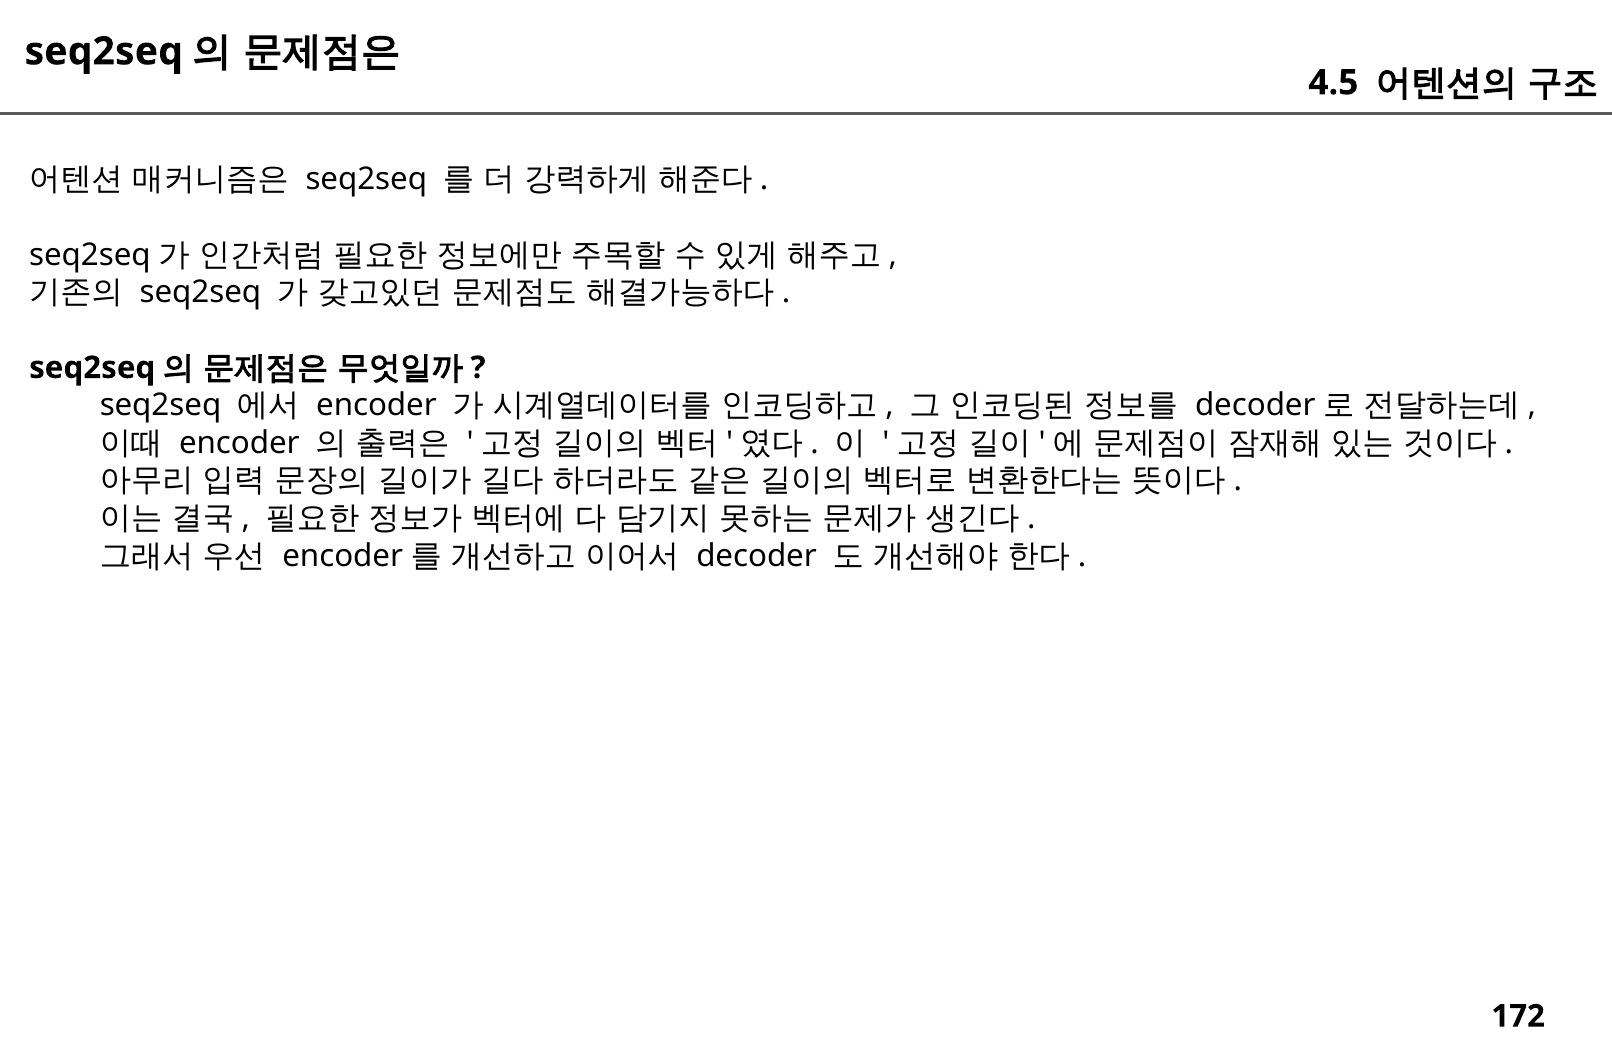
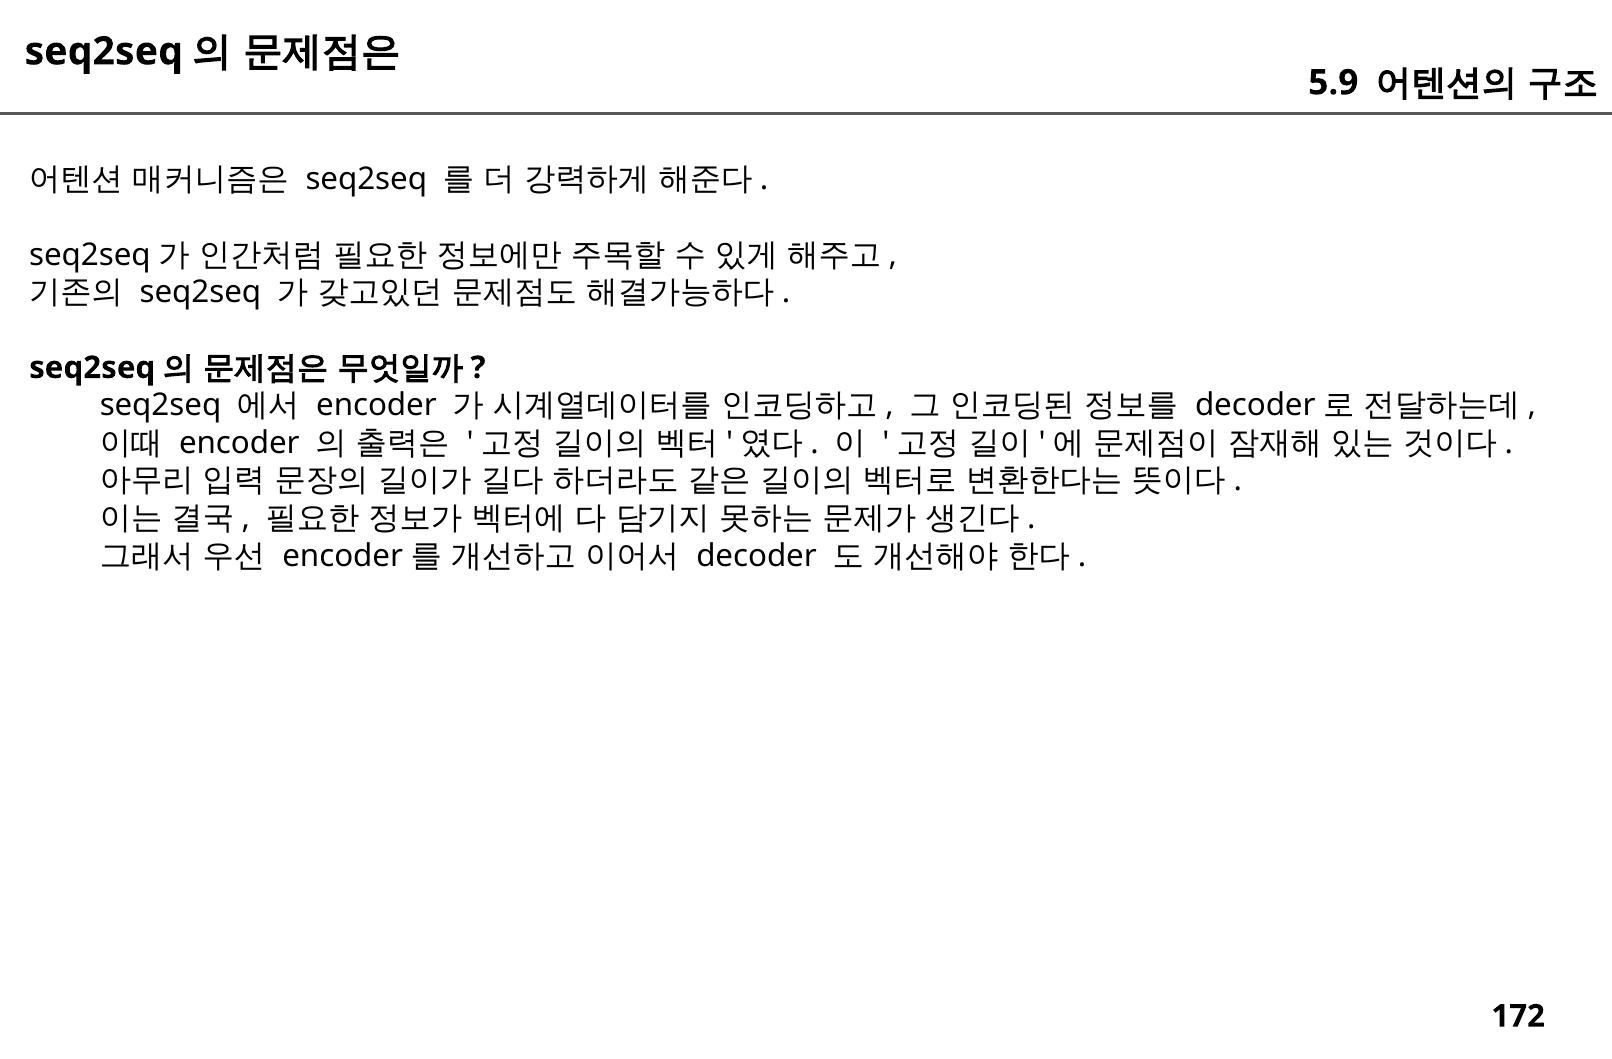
4.5: 4.5 -> 5.9 (1333, 83)
